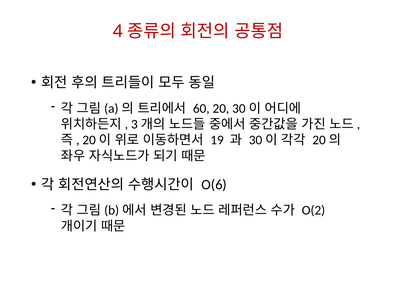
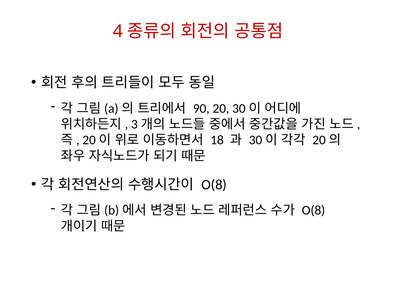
60: 60 -> 90 (201, 108)
19: 19 -> 18 (217, 140)
O(6: O(6 -> O(8 (214, 185)
O(2: O(2 -> O(8 (313, 210)
